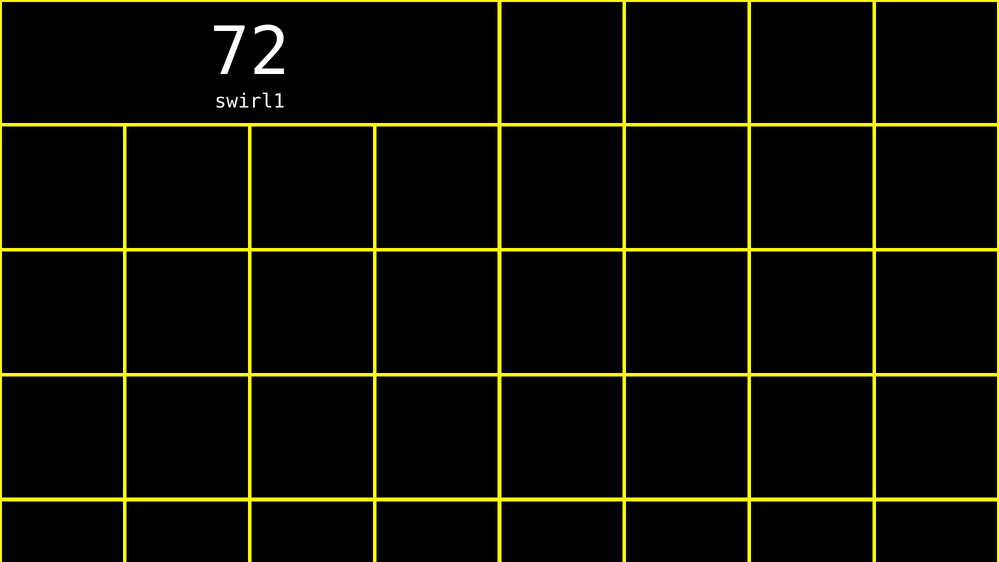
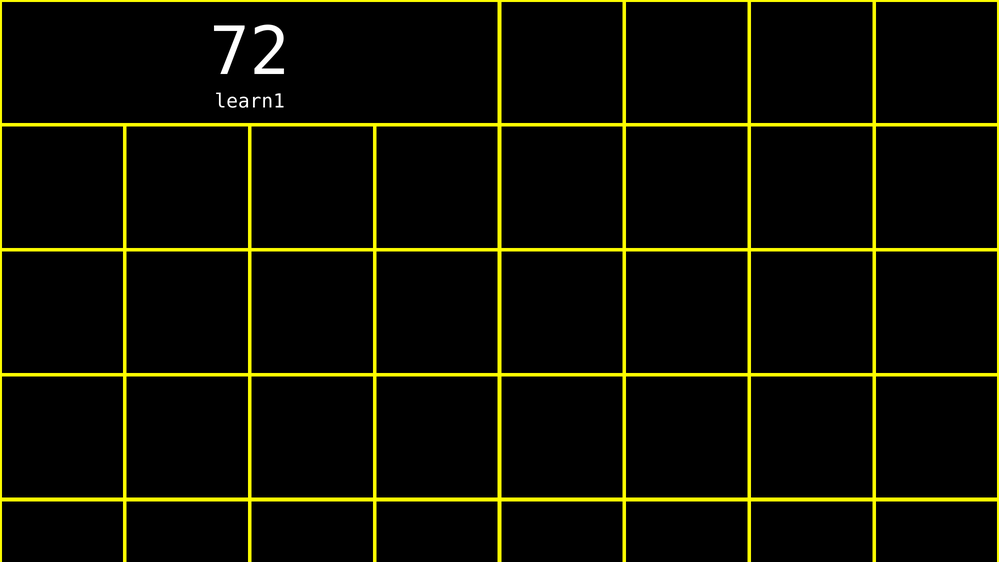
swirl1: swirl1 -> learn1 (250, 101)
